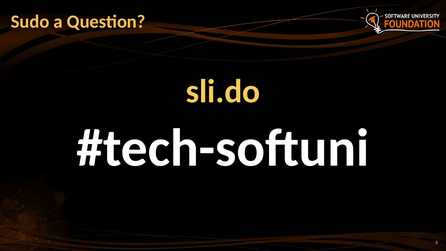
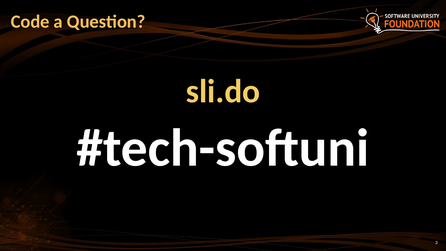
Sudo: Sudo -> Code (30, 22)
